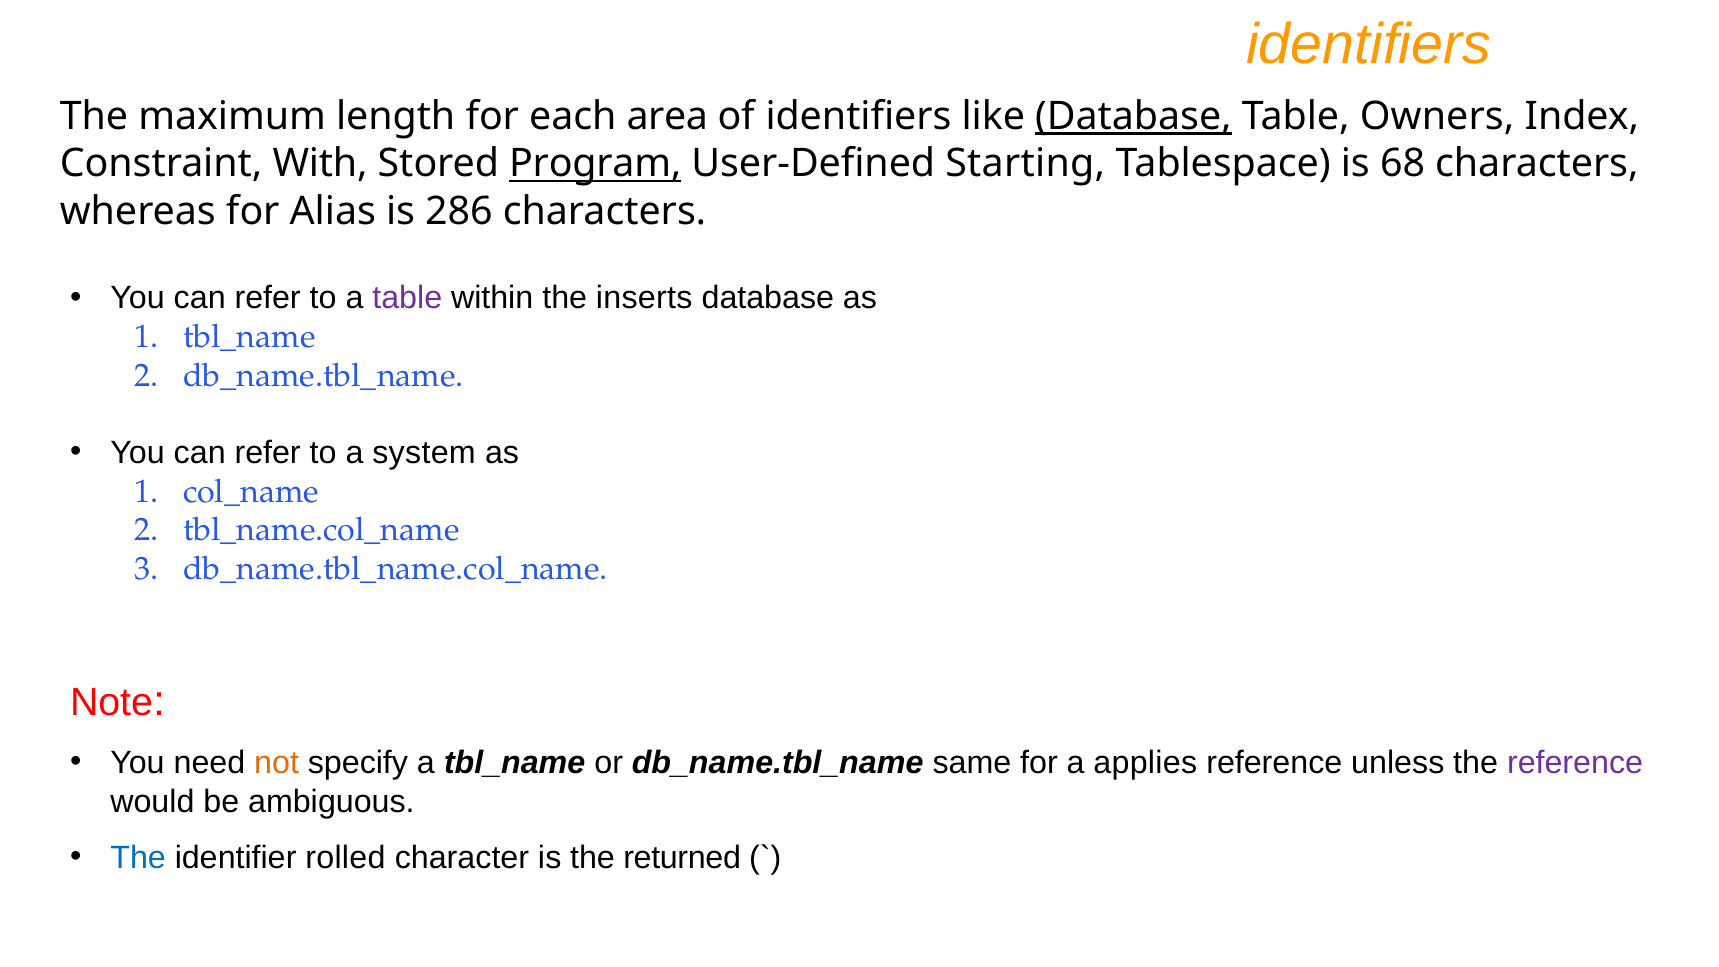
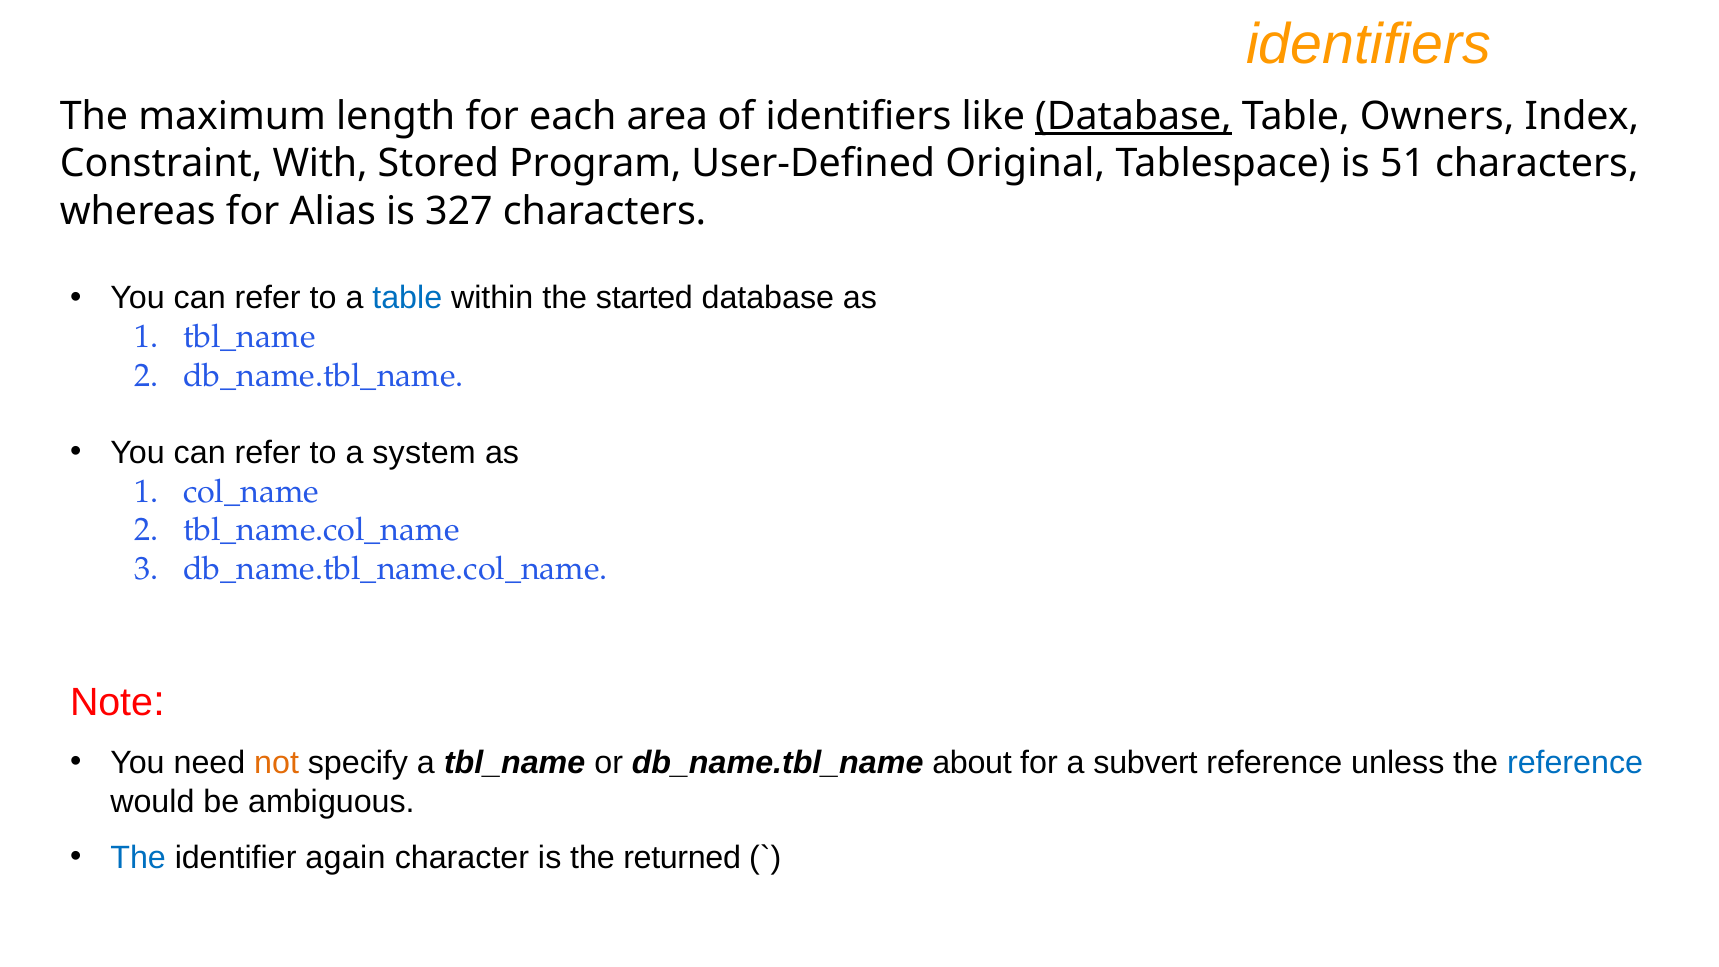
Program underline: present -> none (595, 164)
Starting: Starting -> Original (1025, 164)
68: 68 -> 51 (1403, 164)
286: 286 -> 327 (459, 211)
table colour: purple -> blue (407, 298)
inserts: inserts -> started (644, 298)
same: same -> about (972, 763)
applies: applies -> subvert (1146, 763)
reference colour: purple -> blue (1575, 763)
rolled: rolled -> again (345, 857)
